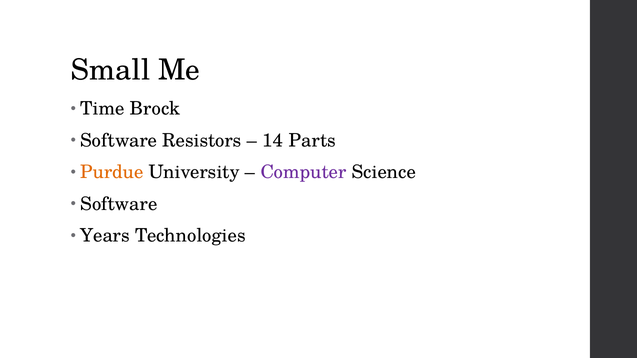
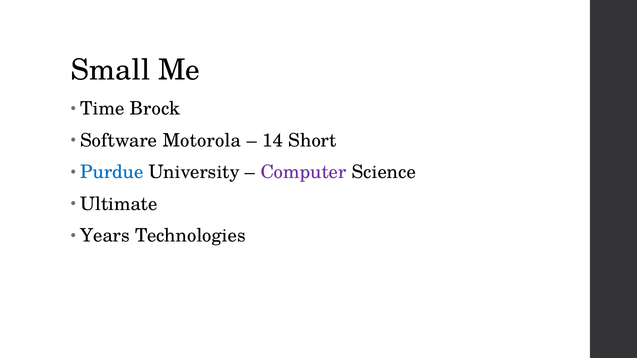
Resistors: Resistors -> Motorola (202, 141)
Parts: Parts -> Short (312, 141)
Purdue colour: orange -> blue (112, 172)
Software: Software -> Ultimate (119, 204)
